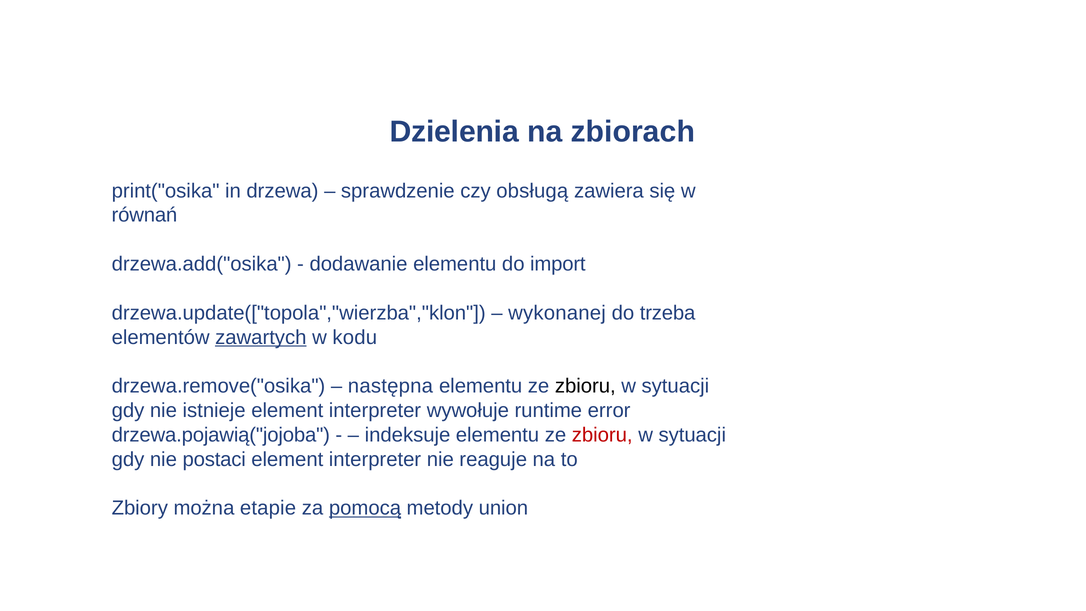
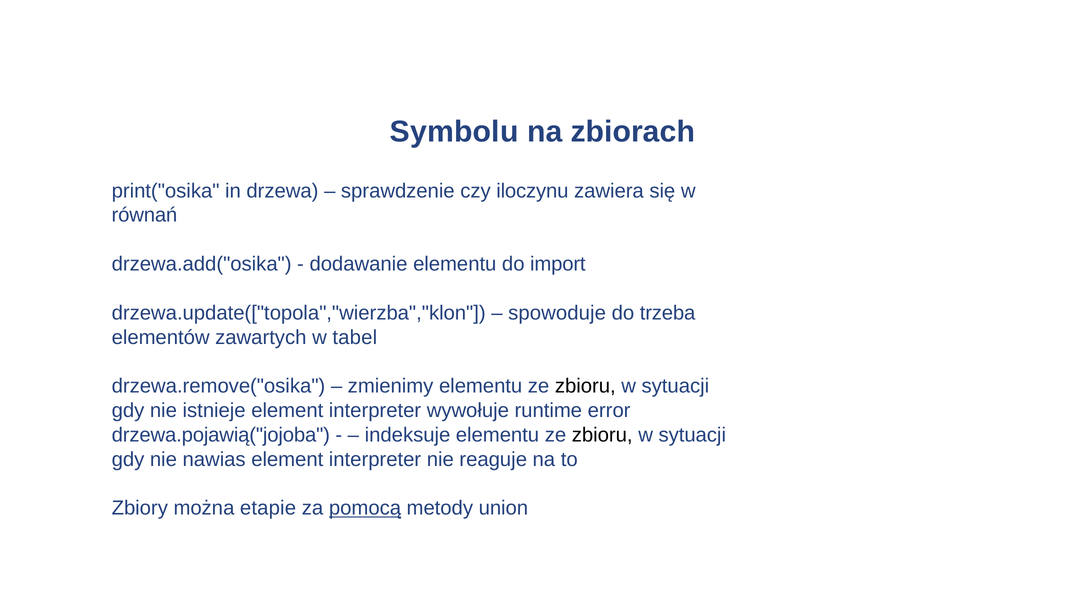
Dzielenia: Dzielenia -> Symbolu (454, 132)
obsługą: obsługą -> iloczynu (532, 191)
wykonanej: wykonanej -> spowoduje (557, 313)
zawartych underline: present -> none (261, 337)
kodu: kodu -> tabel (355, 337)
następna: następna -> zmienimy (391, 386)
zbioru colour: red -> black (602, 435)
postaci: postaci -> nawias (214, 459)
